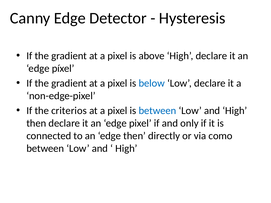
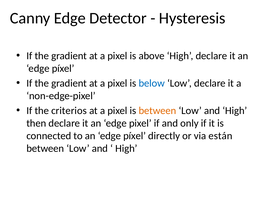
between colour: blue -> orange (157, 111)
to an edge then: then -> píxel (135, 136)
como: como -> están (220, 136)
